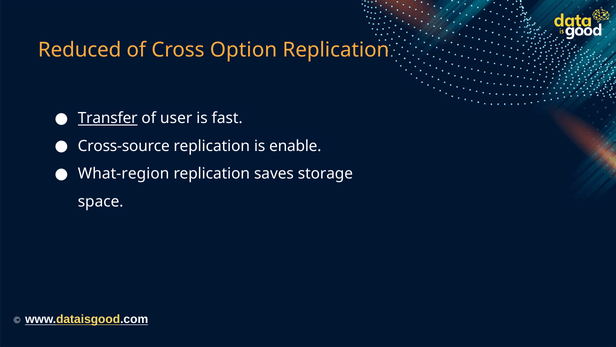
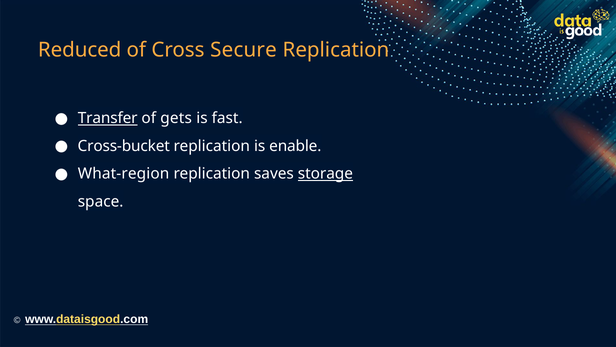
Option: Option -> Secure (244, 50)
user: user -> gets (176, 118)
Cross-source: Cross-source -> Cross-bucket (124, 146)
storage underline: none -> present (325, 173)
